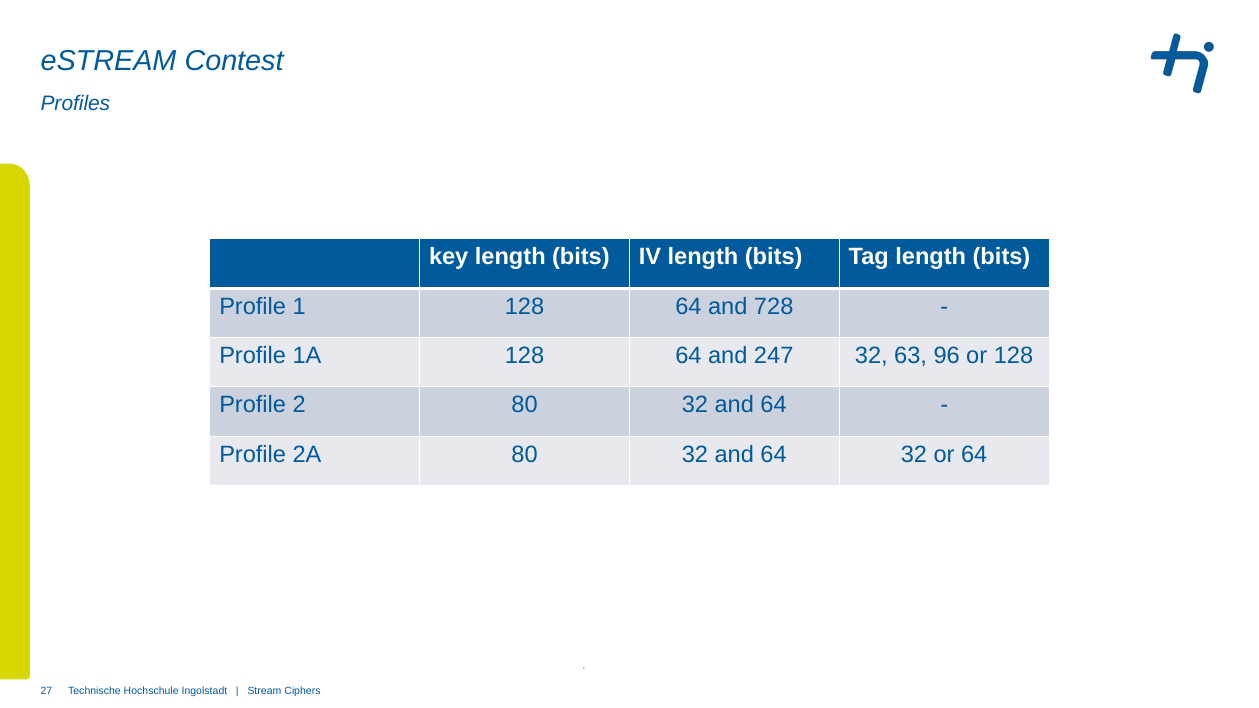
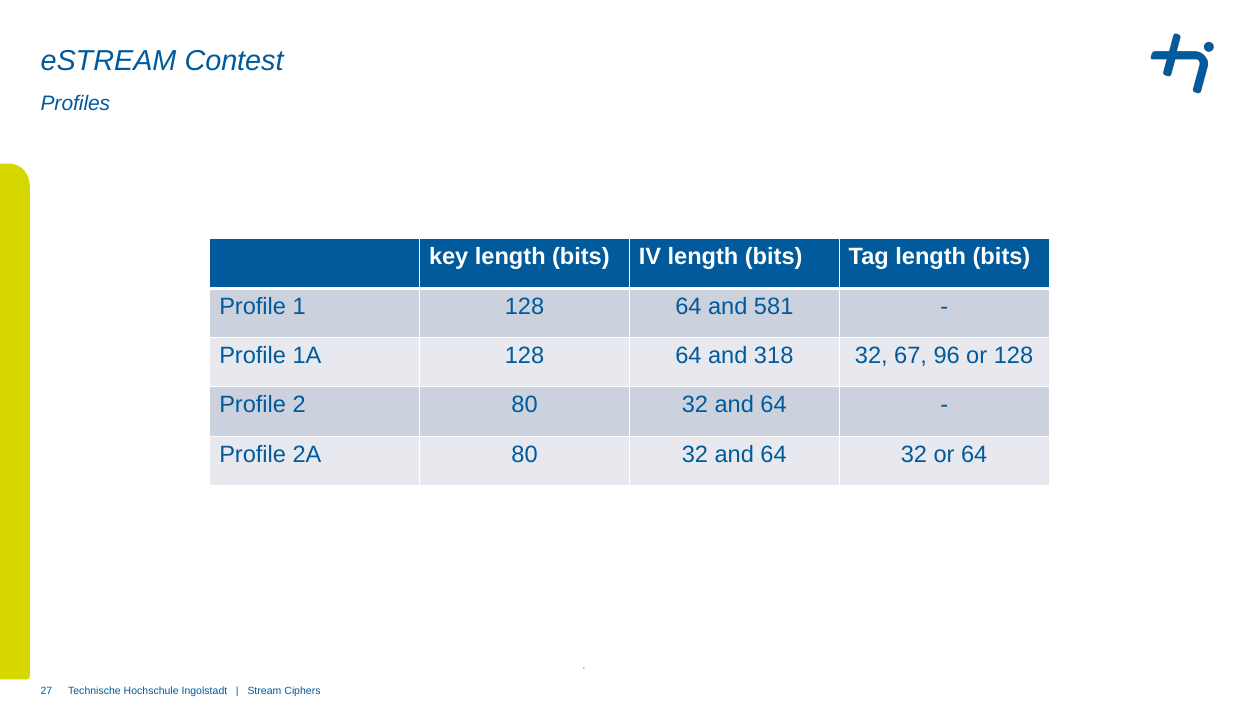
728: 728 -> 581 (774, 307)
247: 247 -> 318 (774, 356)
63: 63 -> 67 (911, 356)
